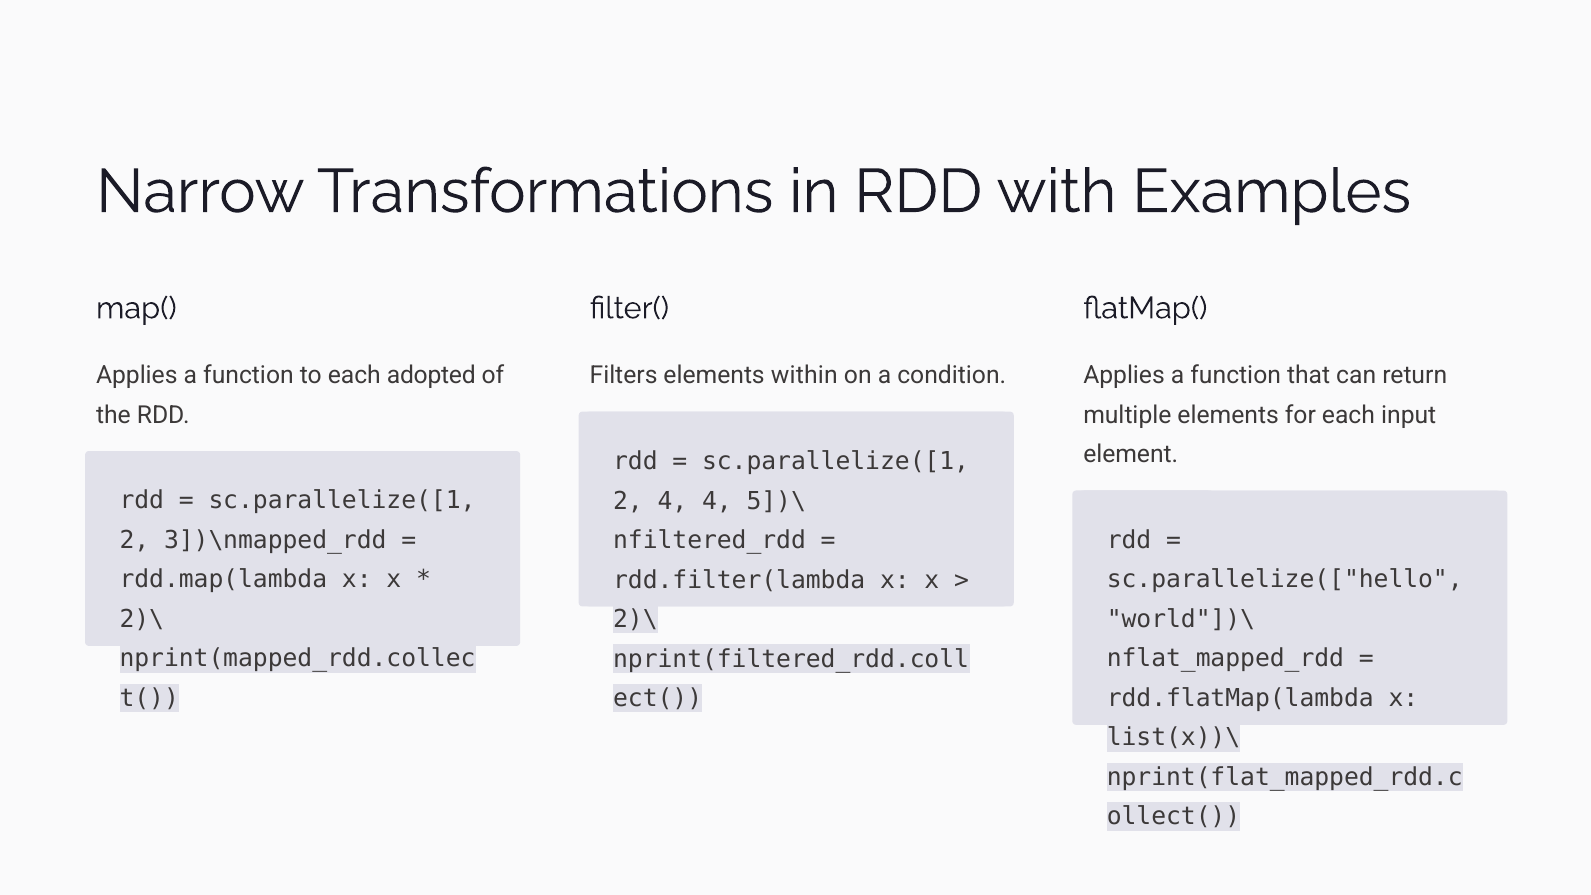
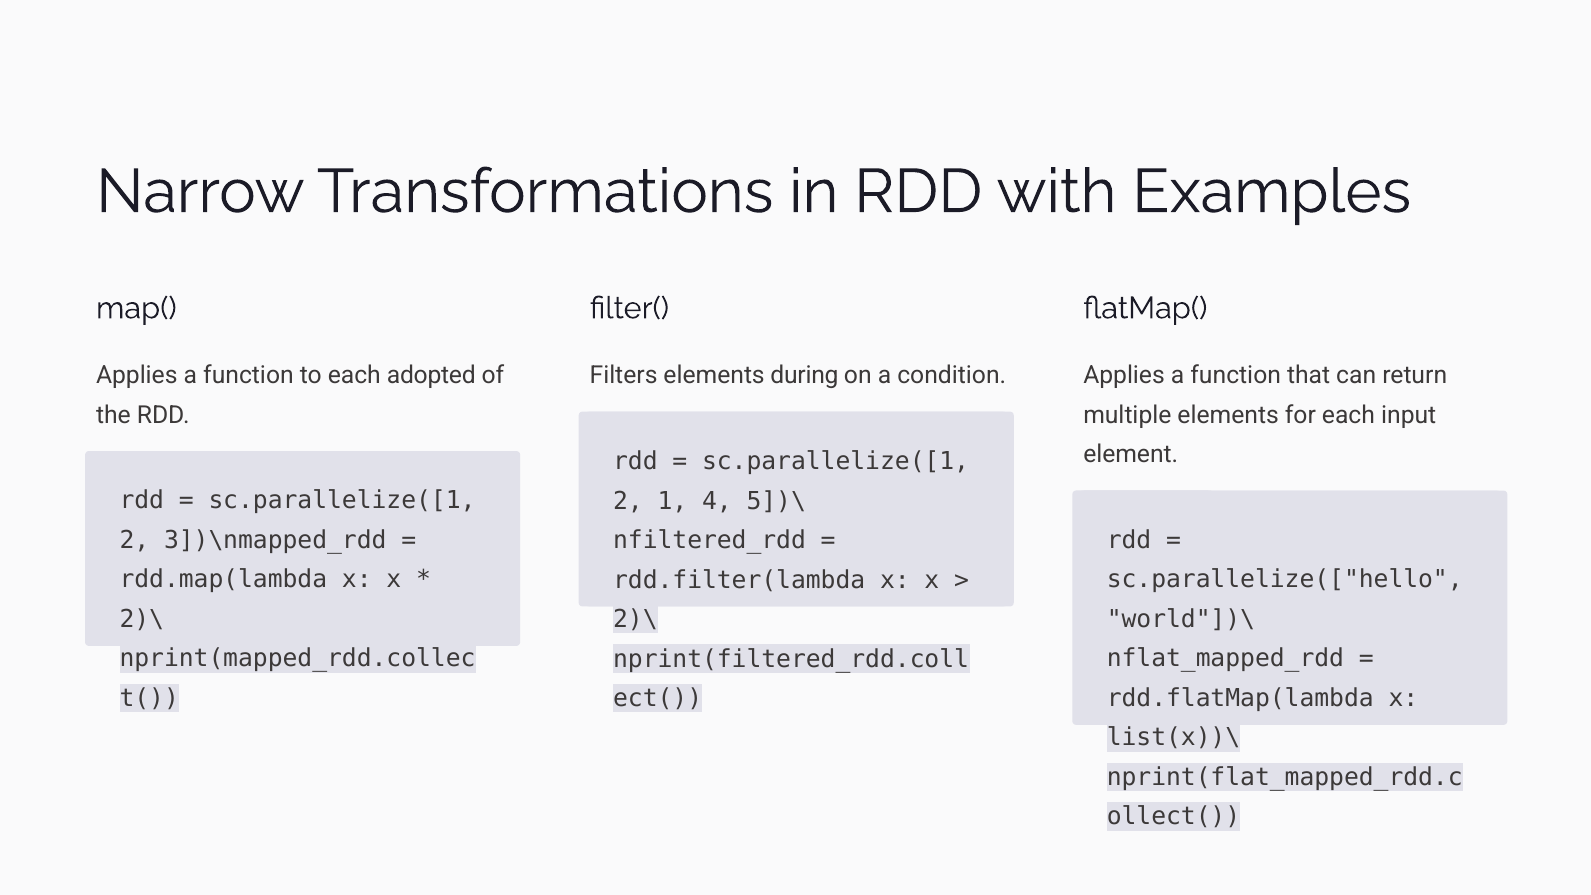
within: within -> during (804, 376)
2 4: 4 -> 1 (672, 501)
